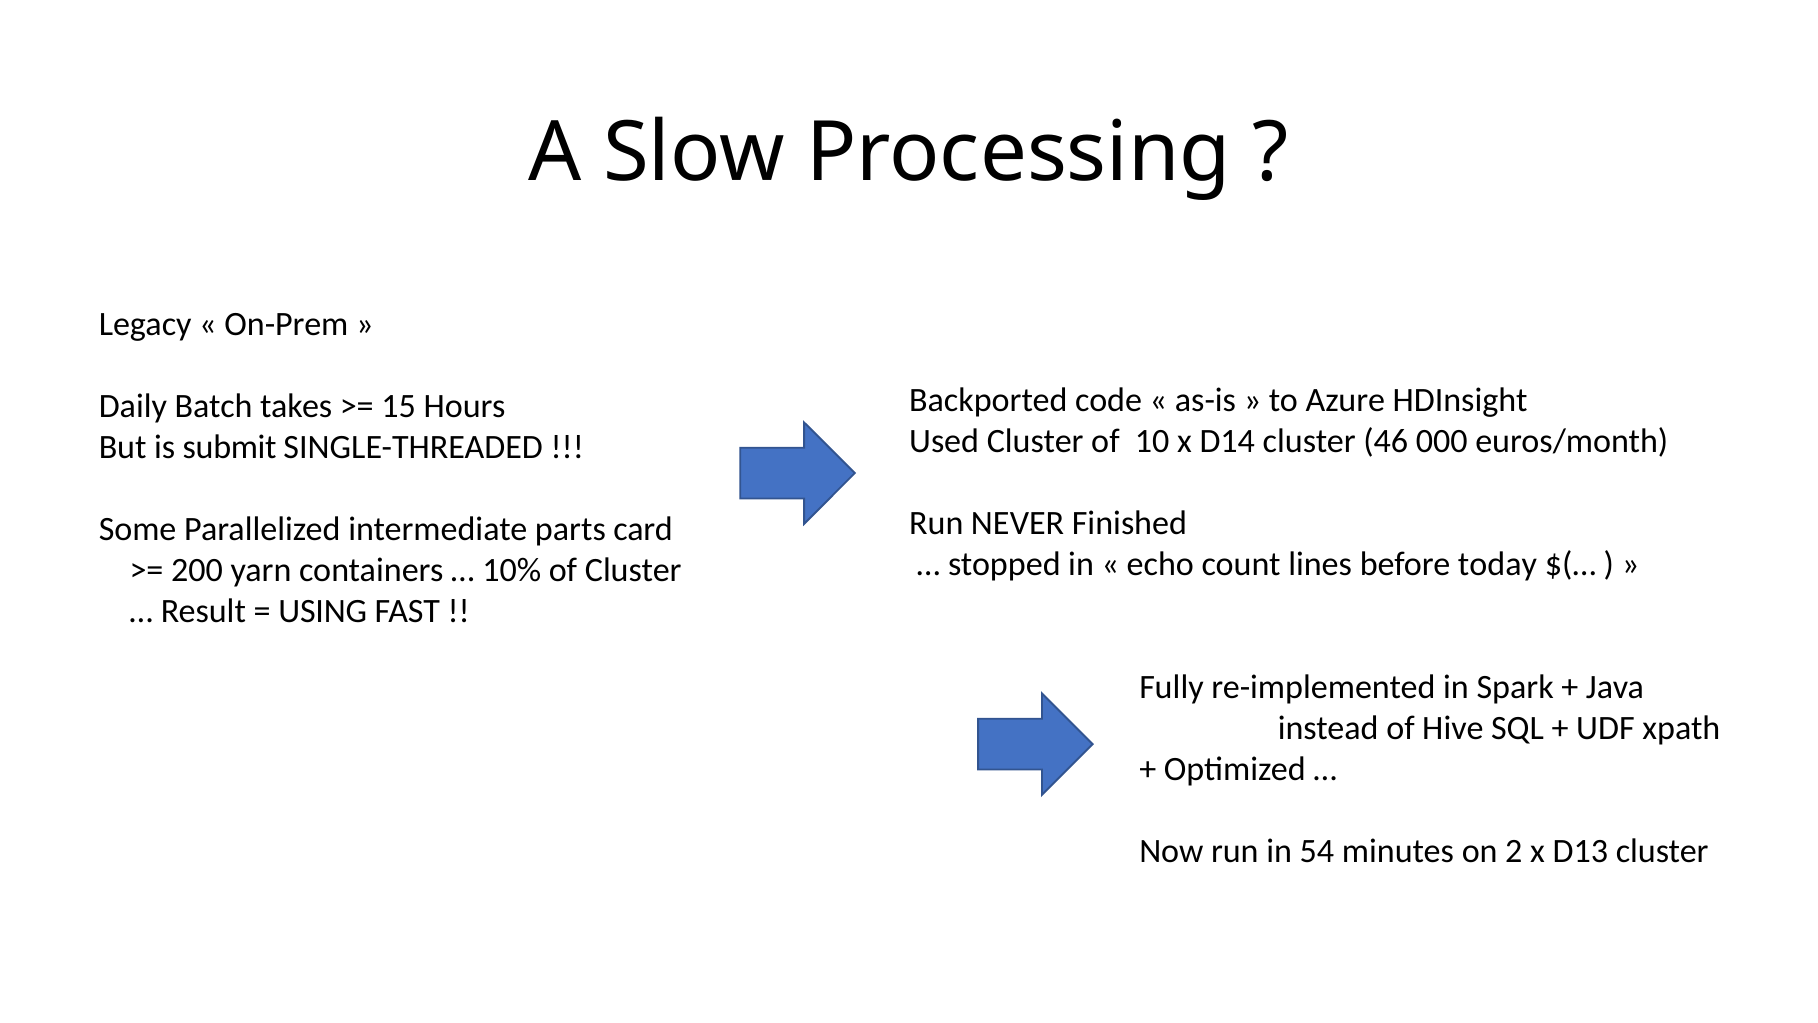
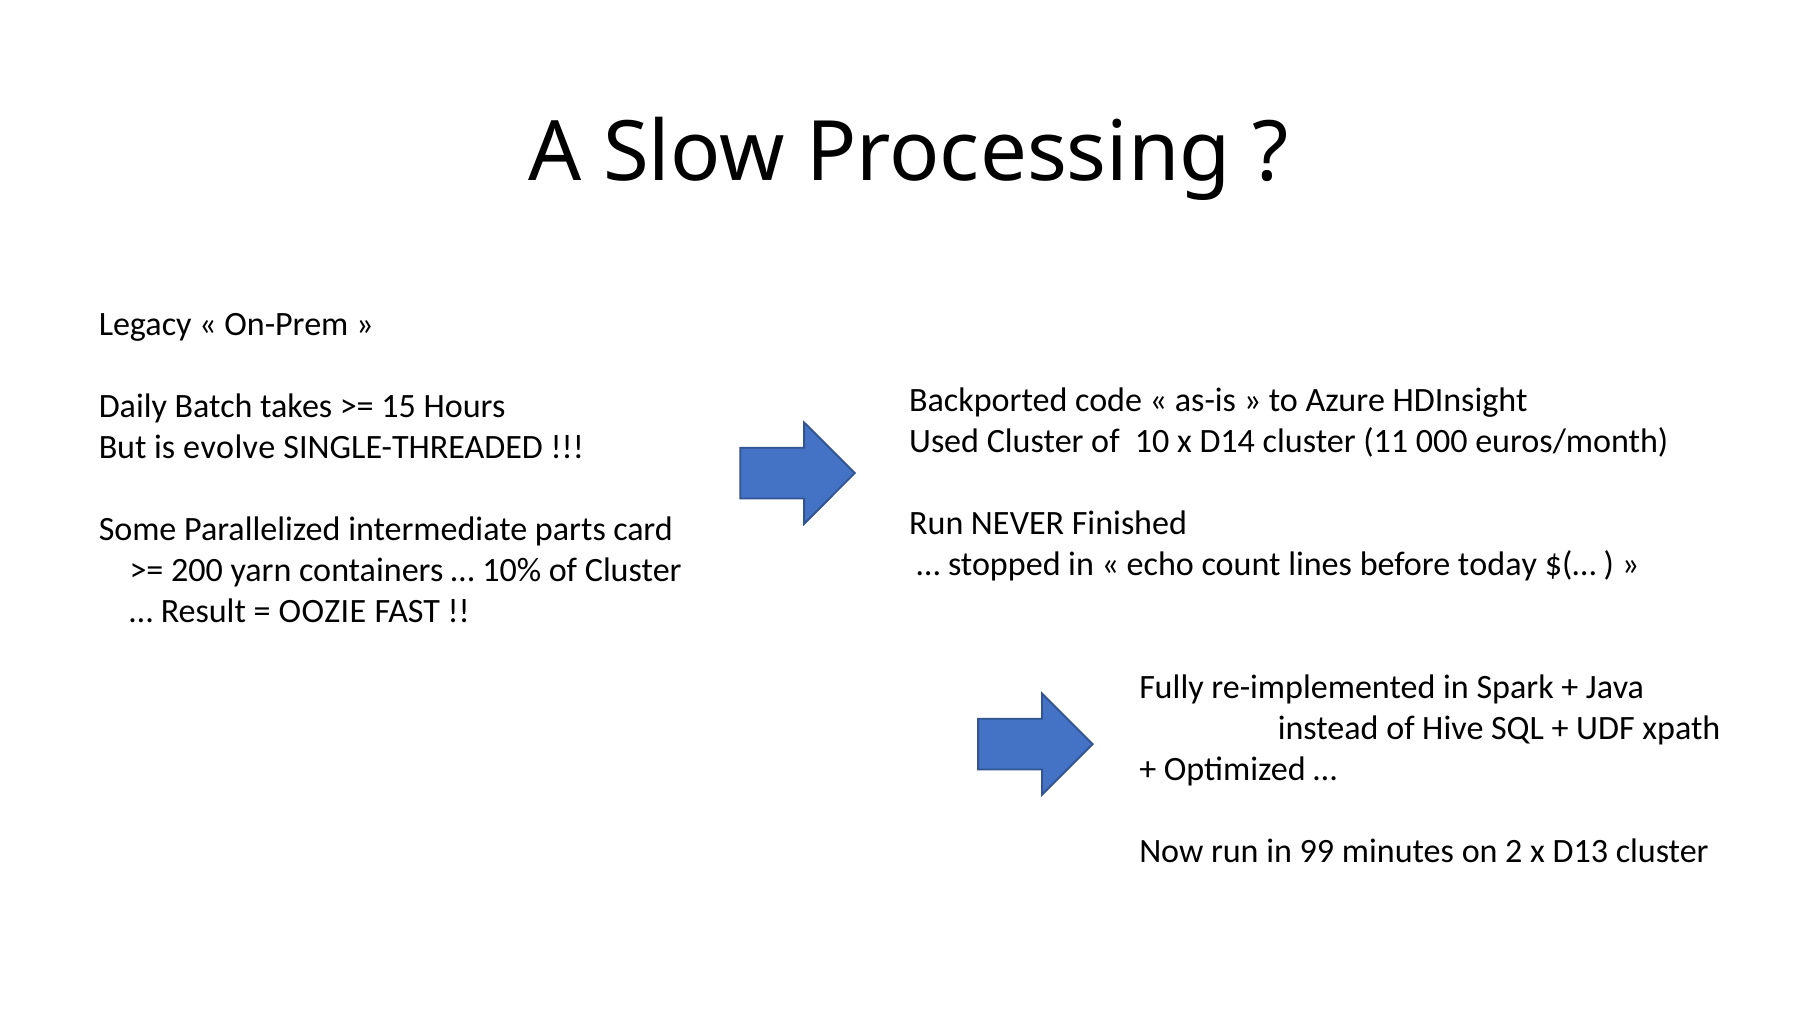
46: 46 -> 11 (1386, 441)
submit: submit -> evolve (229, 447)
USING: USING -> OOZIE (322, 611)
54: 54 -> 99 (1317, 851)
